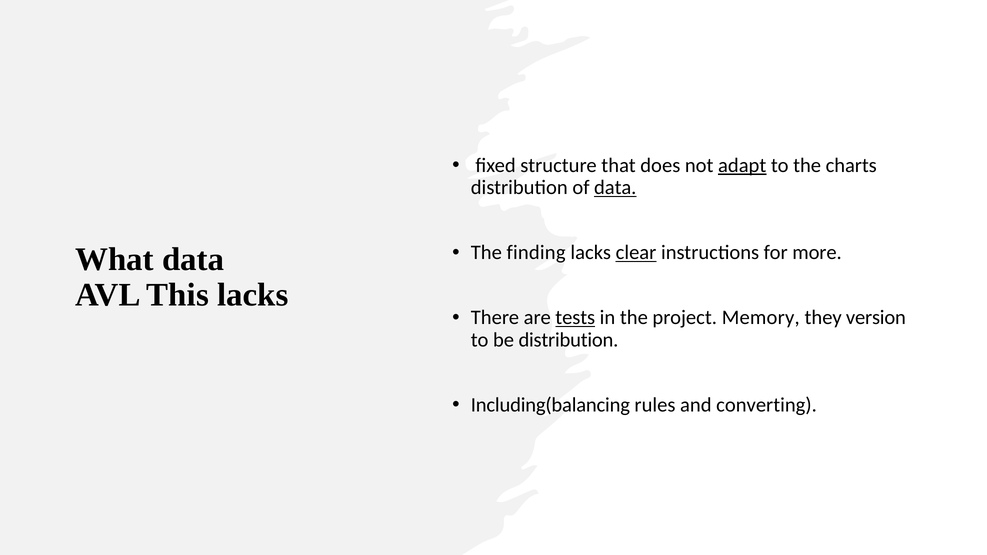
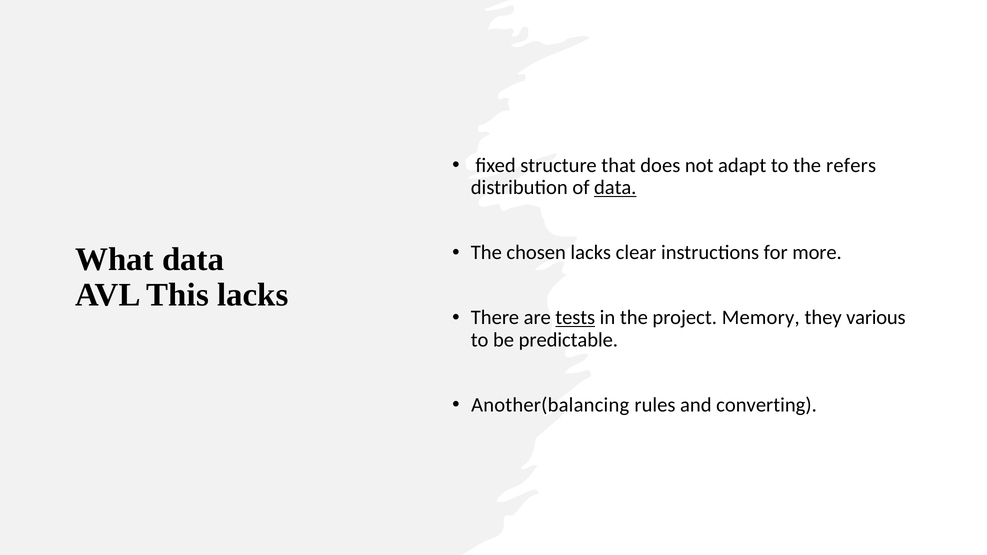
adapt underline: present -> none (742, 165)
charts: charts -> refers (851, 165)
finding: finding -> chosen (536, 253)
clear underline: present -> none (636, 253)
version: version -> various (876, 318)
be distribution: distribution -> predictable (568, 340)
Including(balancing: Including(balancing -> Another(balancing (550, 405)
